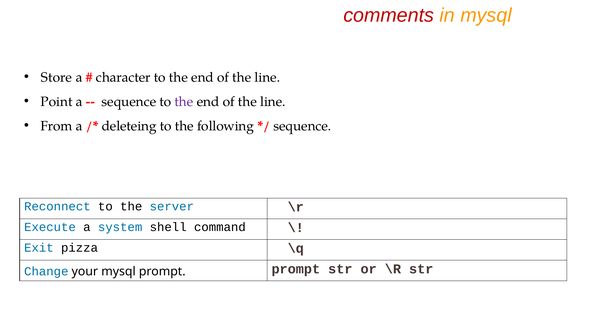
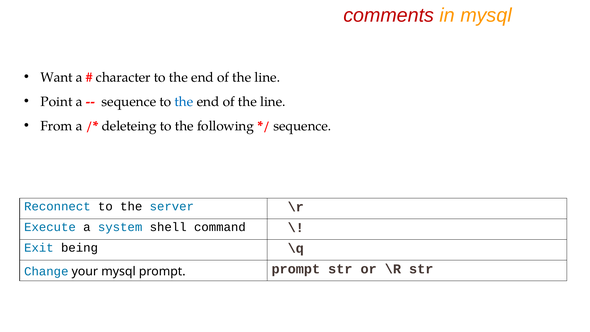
Store: Store -> Want (57, 77)
the colour: purple -> blue (184, 102)
pizza: pizza -> being (79, 248)
